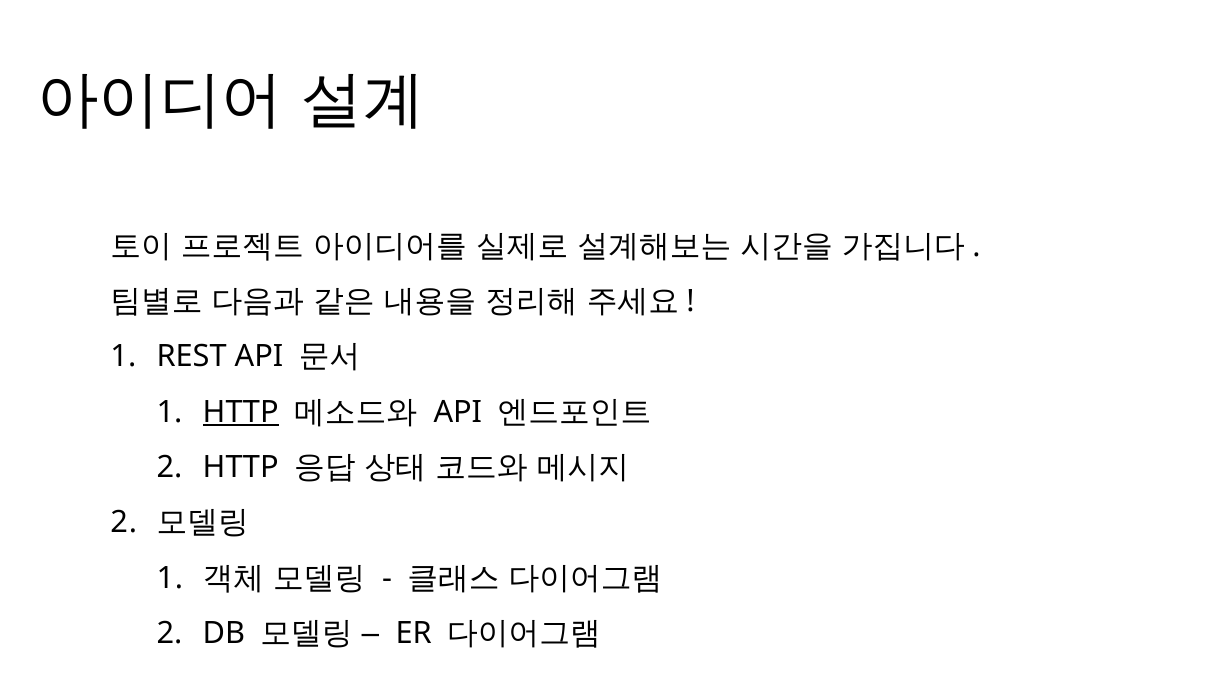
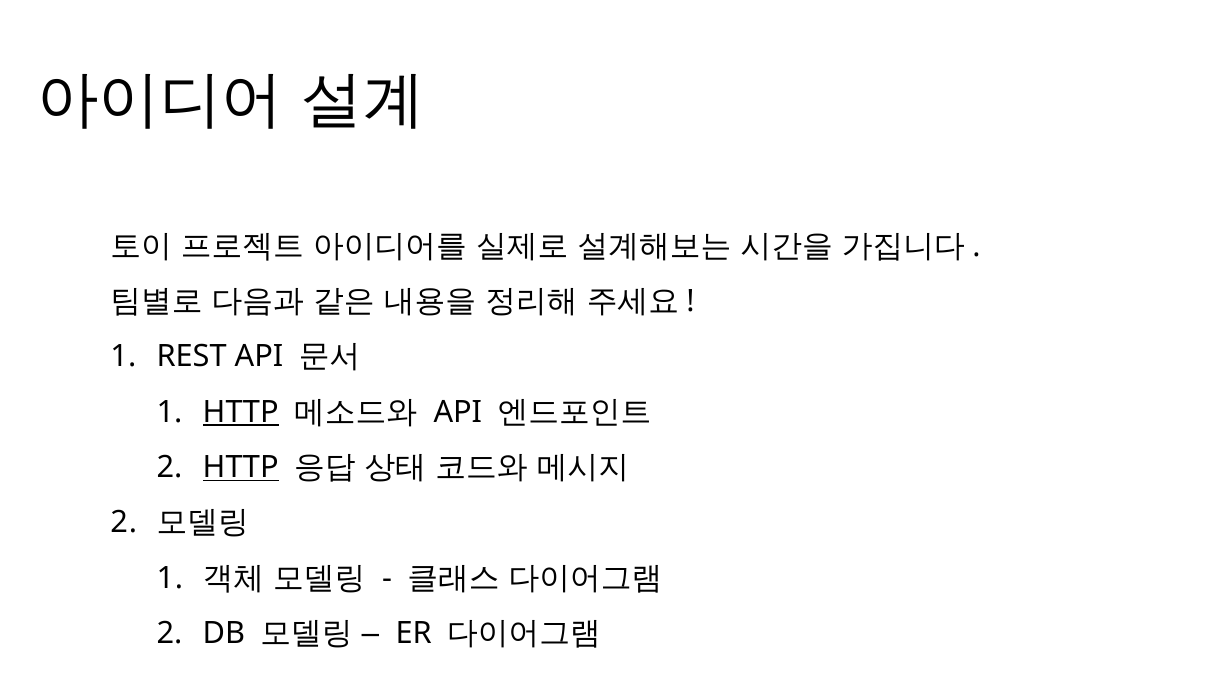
HTTP underline: none -> present (241, 467)
